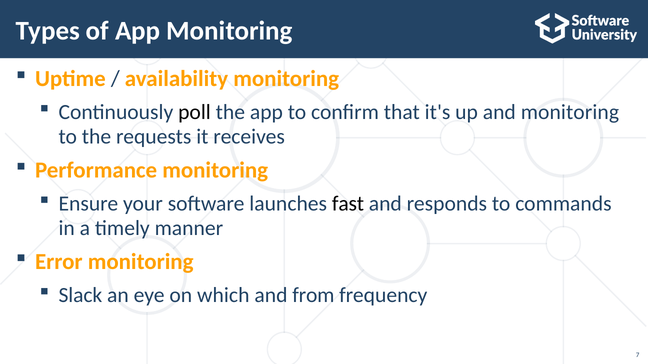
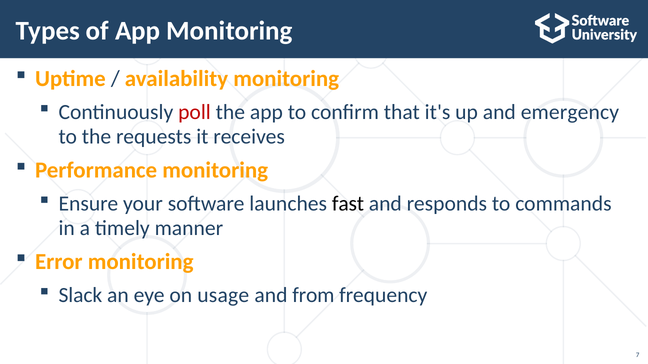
poll colour: black -> red (194, 112)
and monitoring: monitoring -> emergency (570, 112)
which: which -> usage (223, 296)
